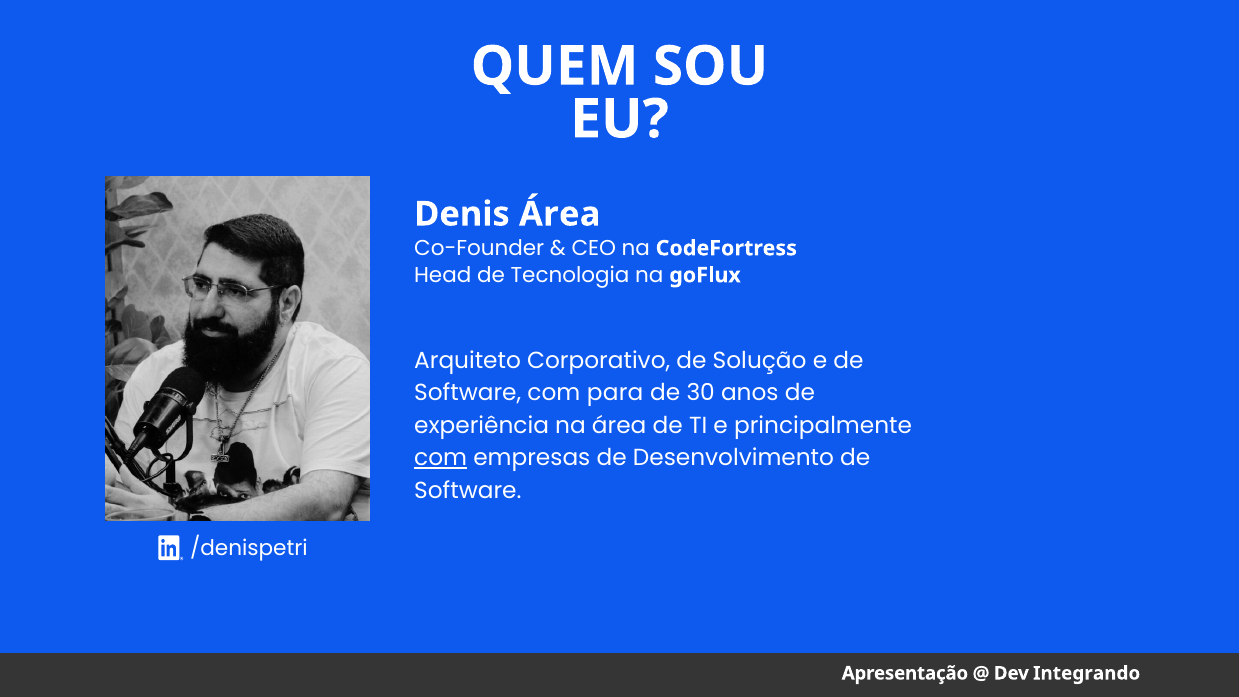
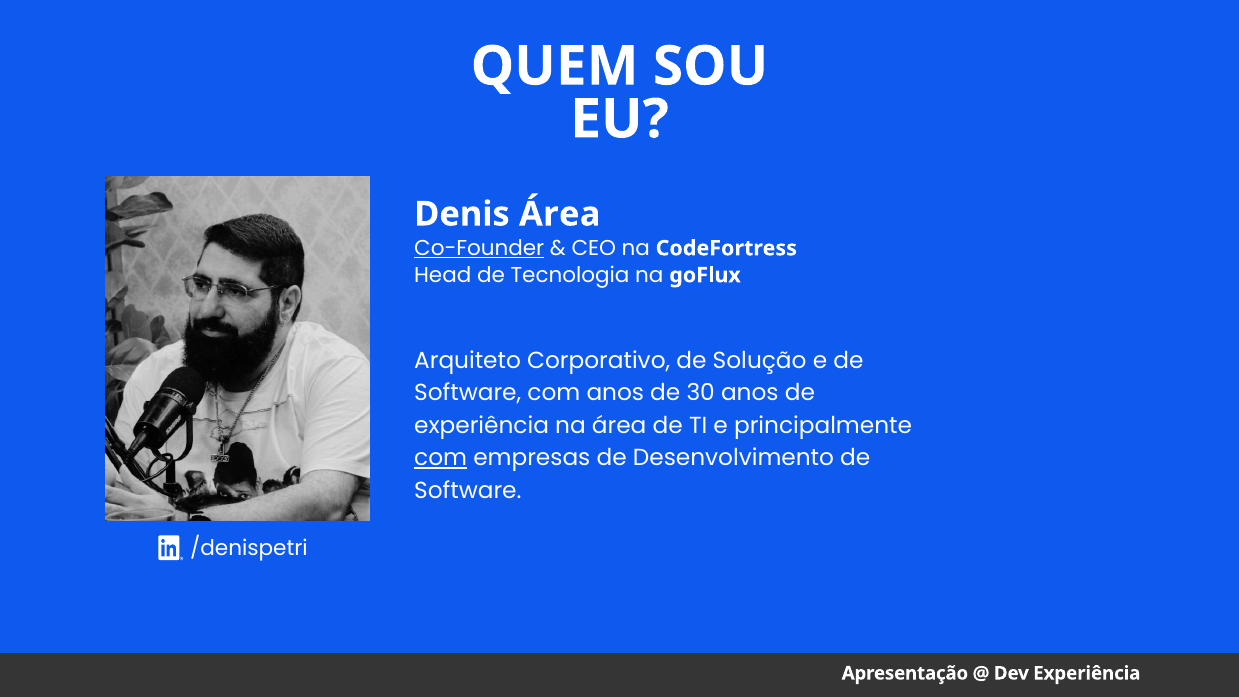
Co-Founder underline: none -> present (479, 248)
com para: para -> anos (615, 393)
Dev Integrando: Integrando -> Experiência (1087, 673)
